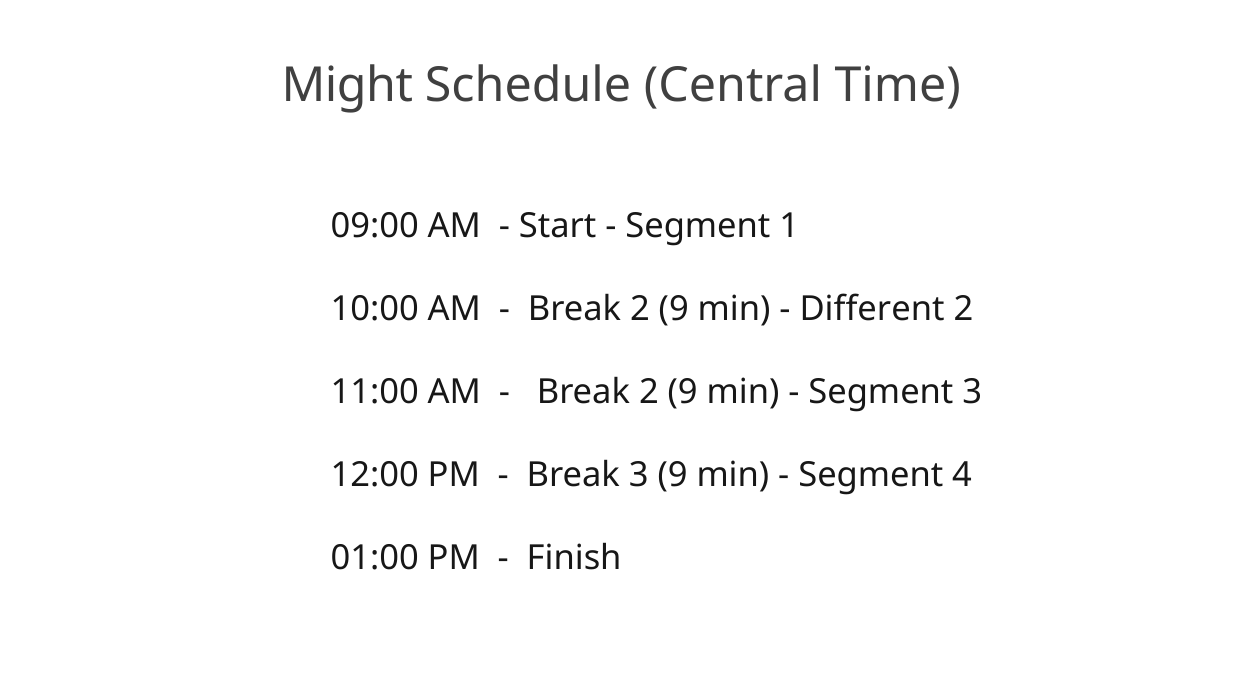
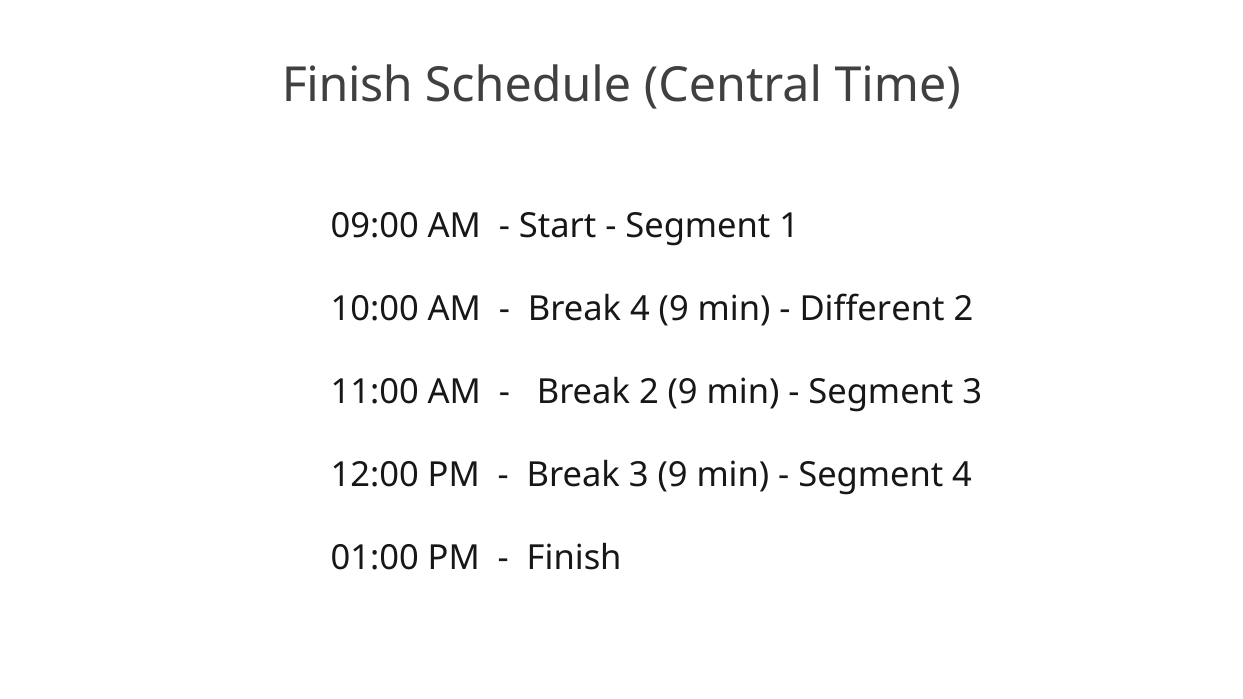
Might: Might -> Finish (347, 86)
2: 2 -> 4 (640, 309)
